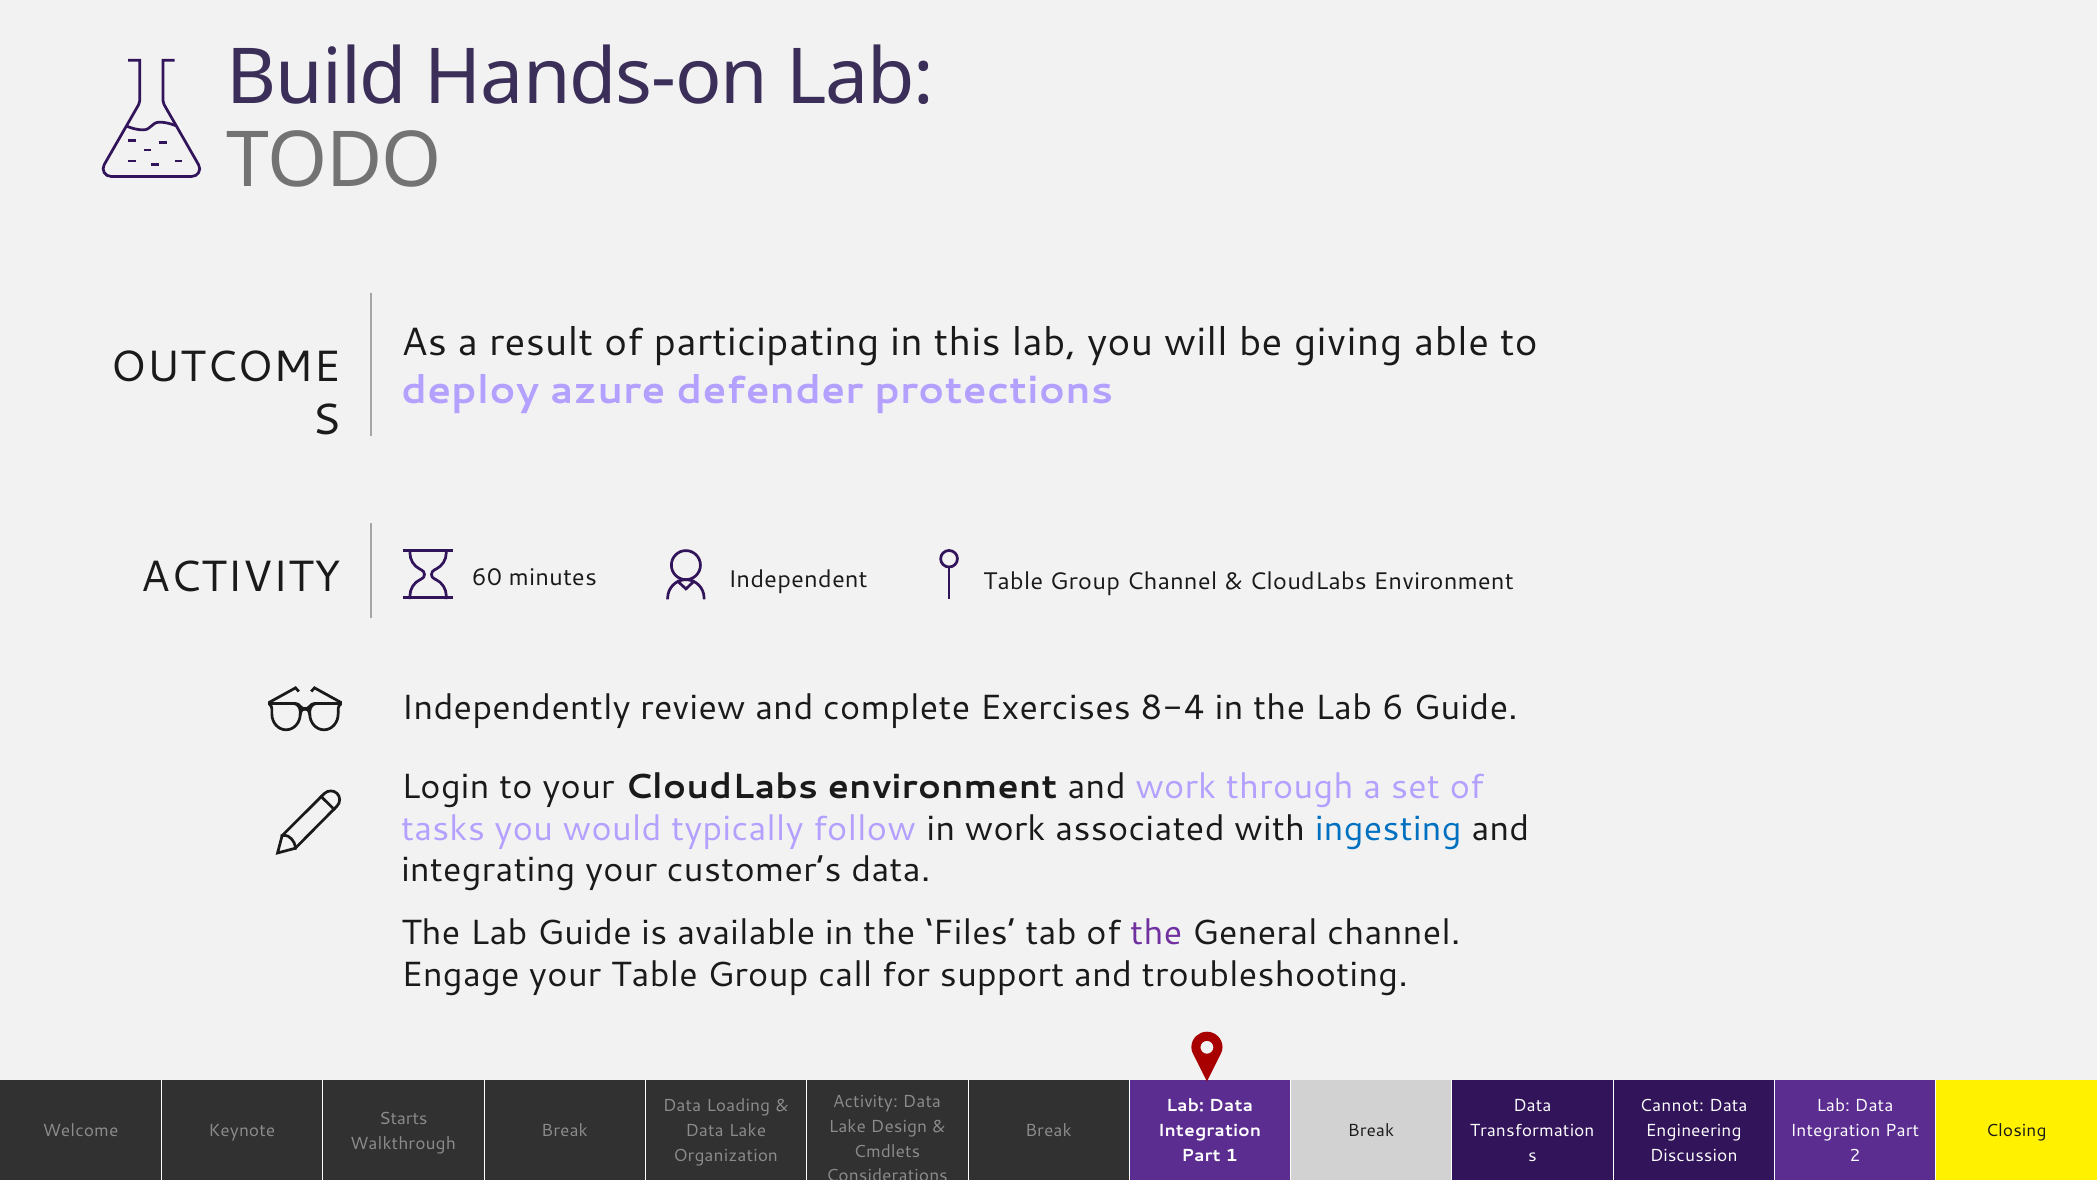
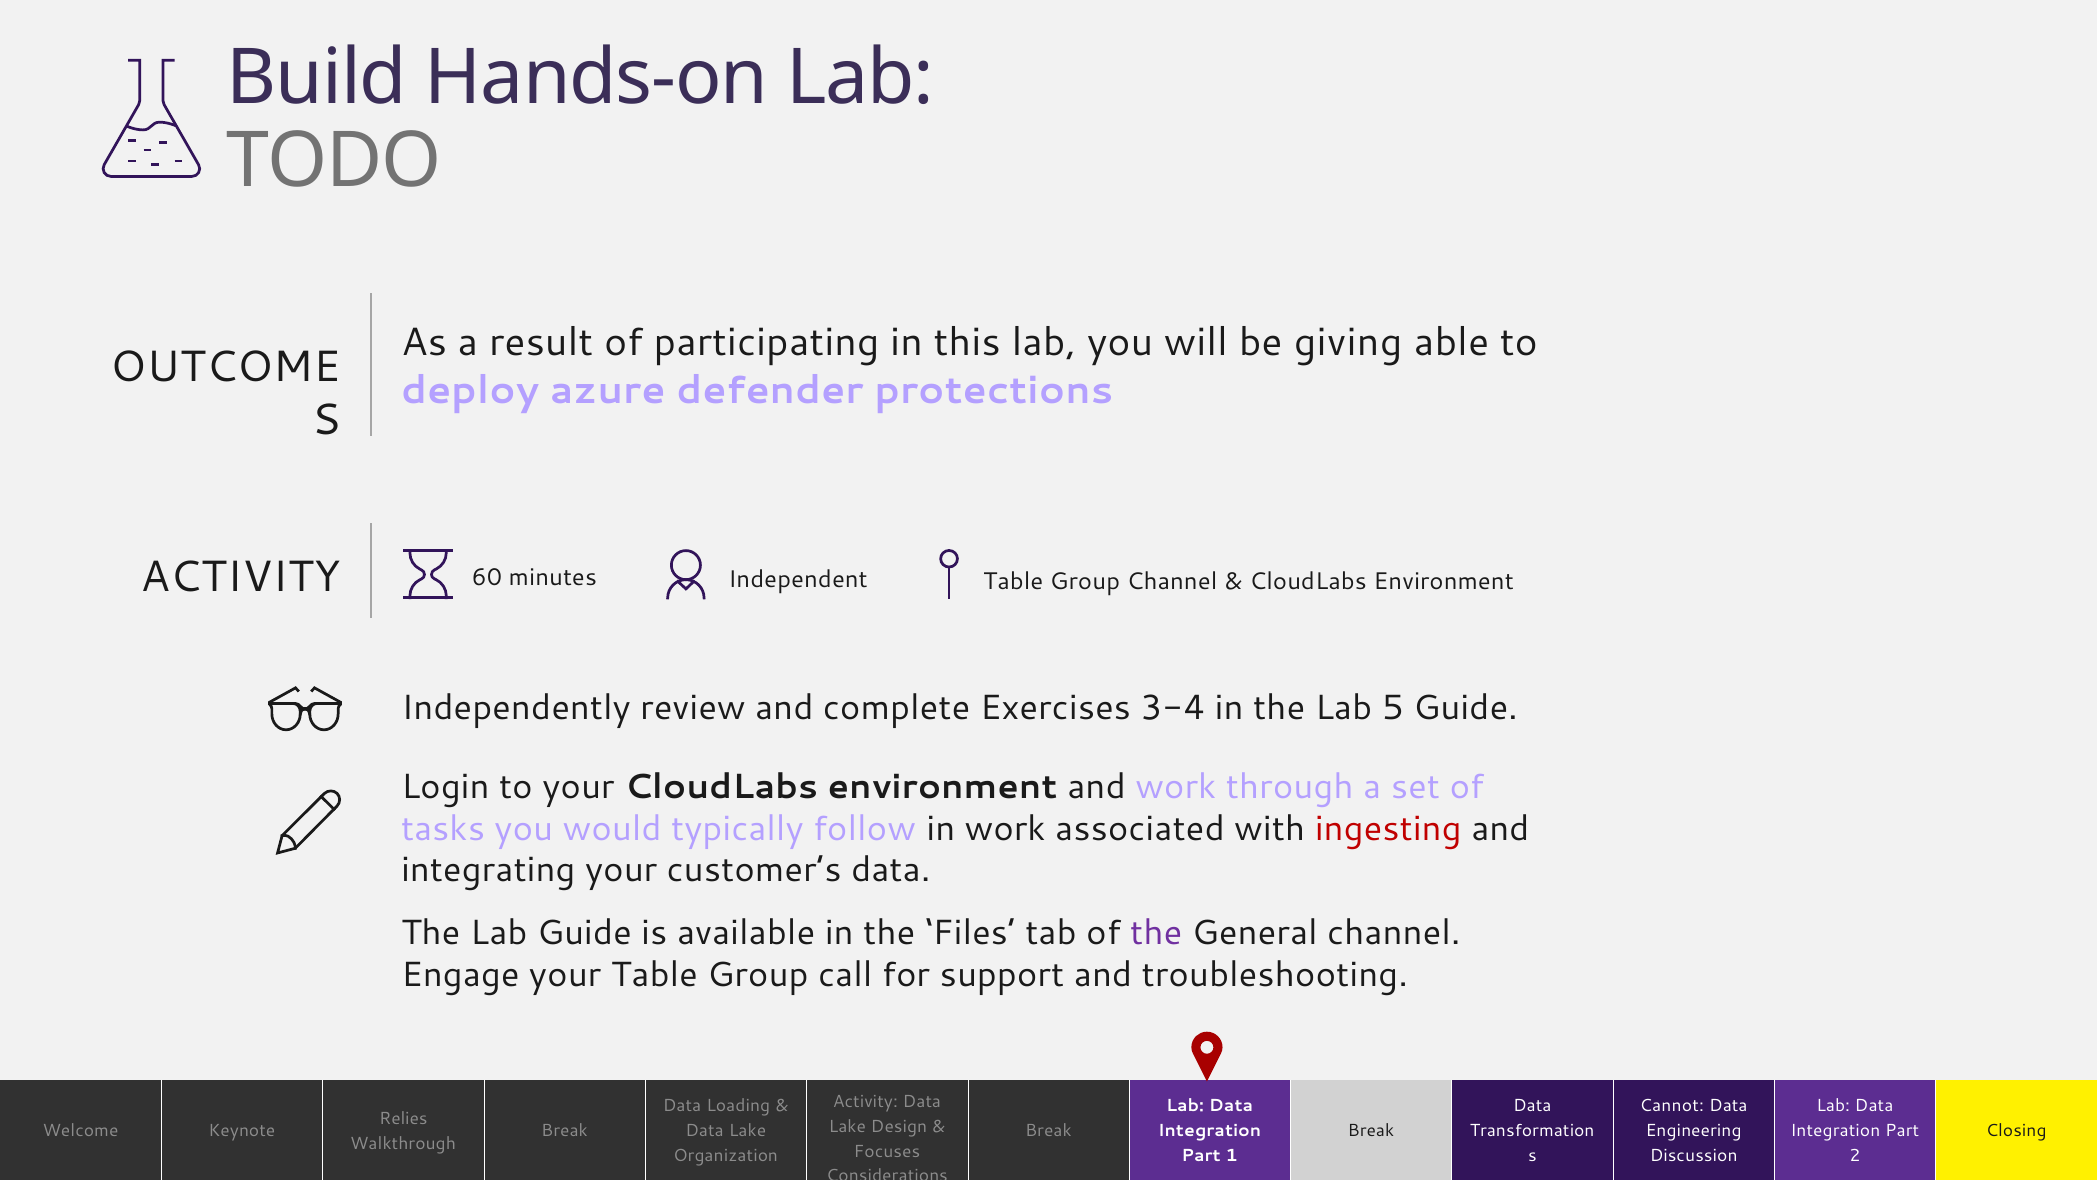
8-4: 8-4 -> 3-4 (1173, 707)
6: 6 -> 5 (1393, 707)
ingesting colour: blue -> red (1388, 828)
Starts: Starts -> Relies (403, 1118)
Cmdlets: Cmdlets -> Focuses (887, 1151)
